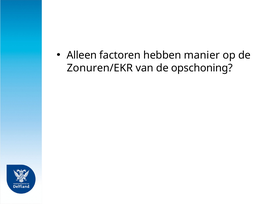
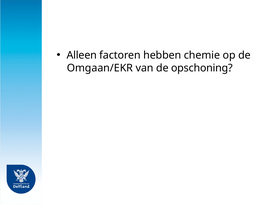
manier: manier -> chemie (202, 55)
Zonuren/EKR: Zonuren/EKR -> Omgaan/EKR (100, 68)
